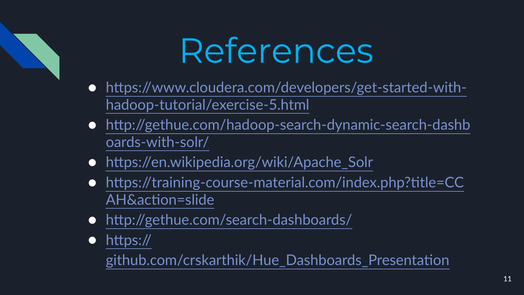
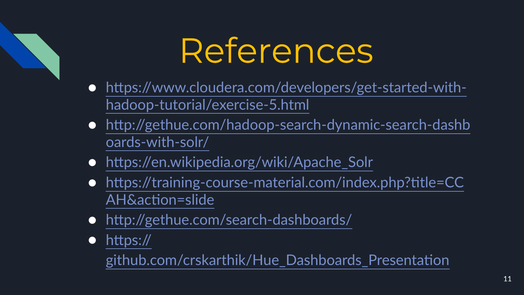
References colour: light blue -> yellow (276, 51)
